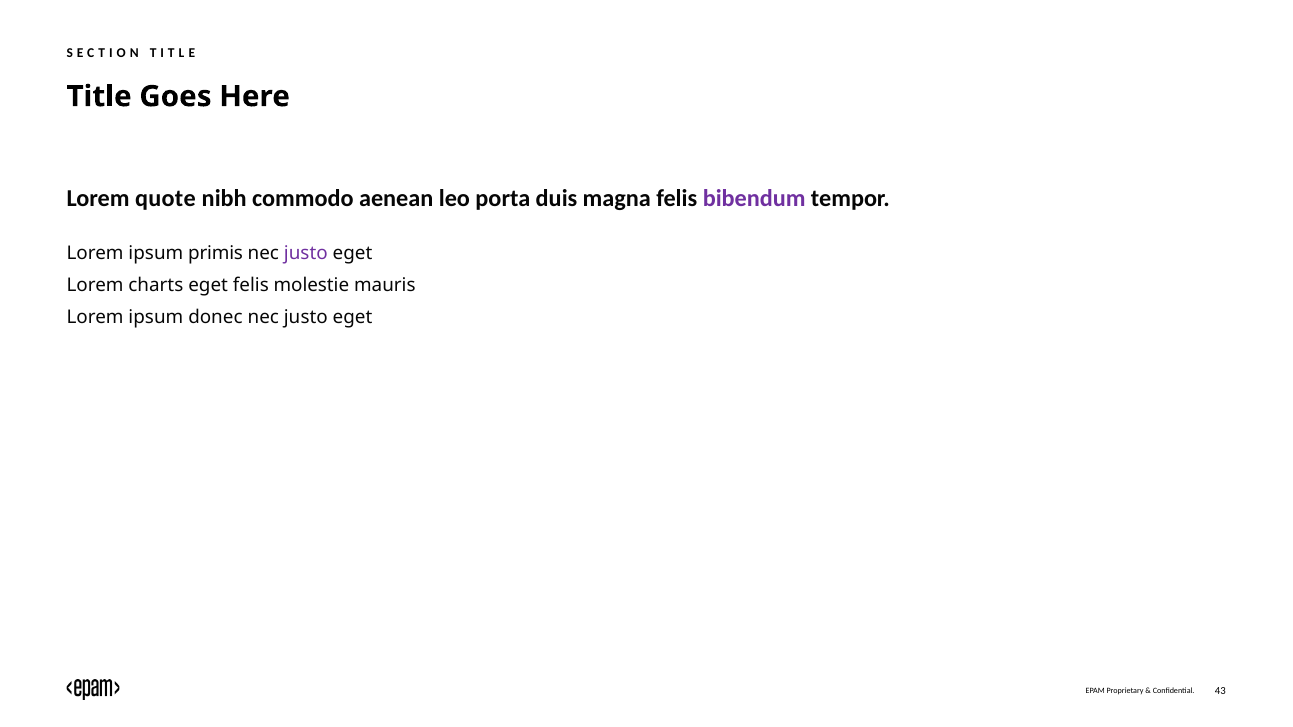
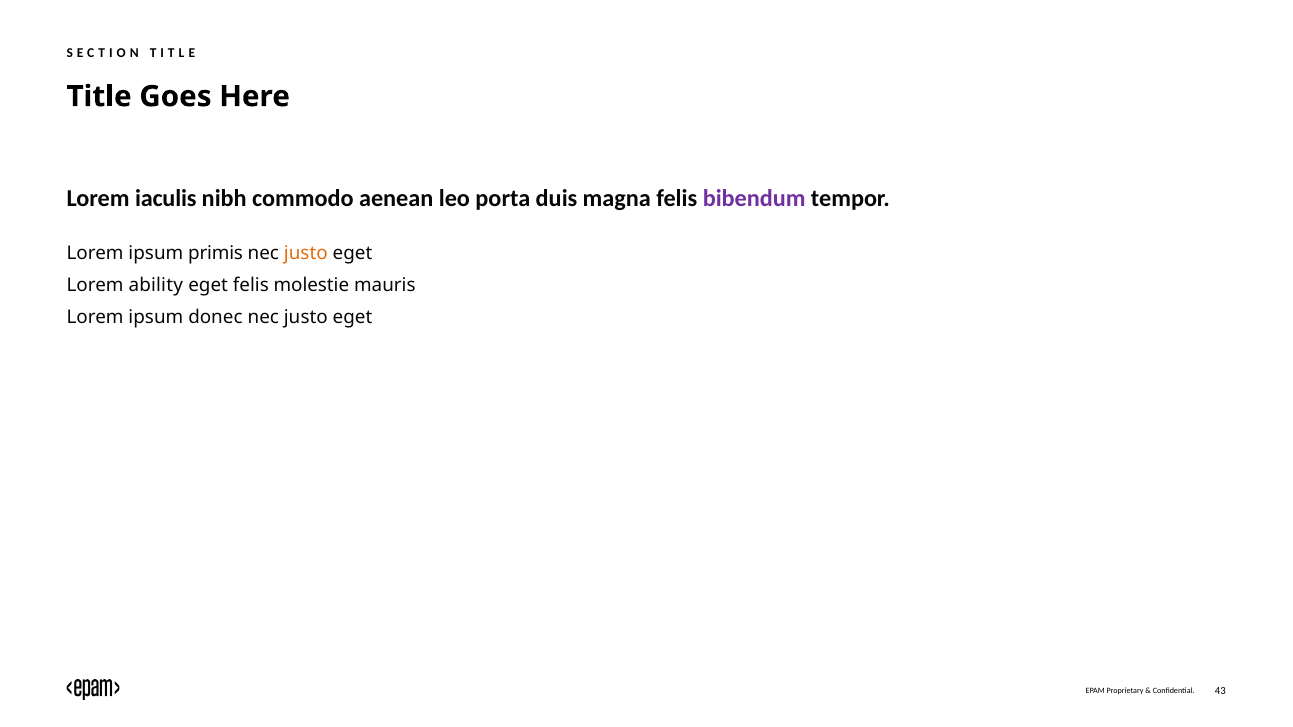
quote: quote -> iaculis (166, 198)
justo colour: purple -> orange (306, 253)
charts: charts -> ability (156, 285)
